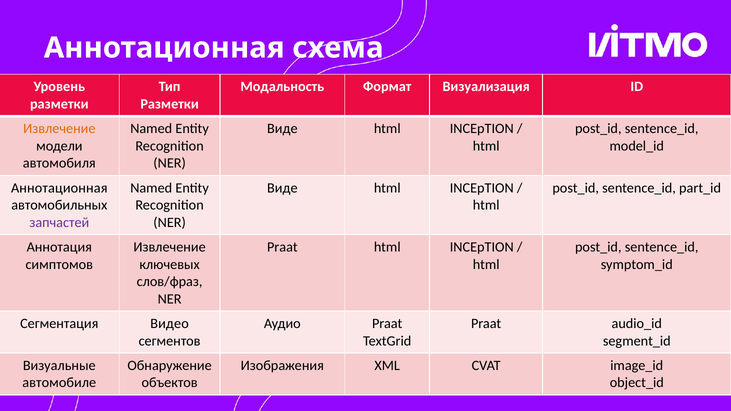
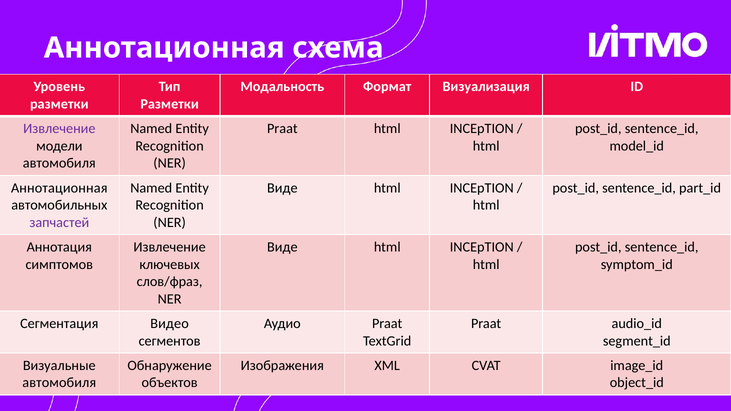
Извлечение colour: orange -> purple (59, 129)
Виде: Виде -> Praat (282, 129)
Praat: Praat -> Виде (282, 247)
автомобиле: автомобиле -> автомобиля (59, 383)
